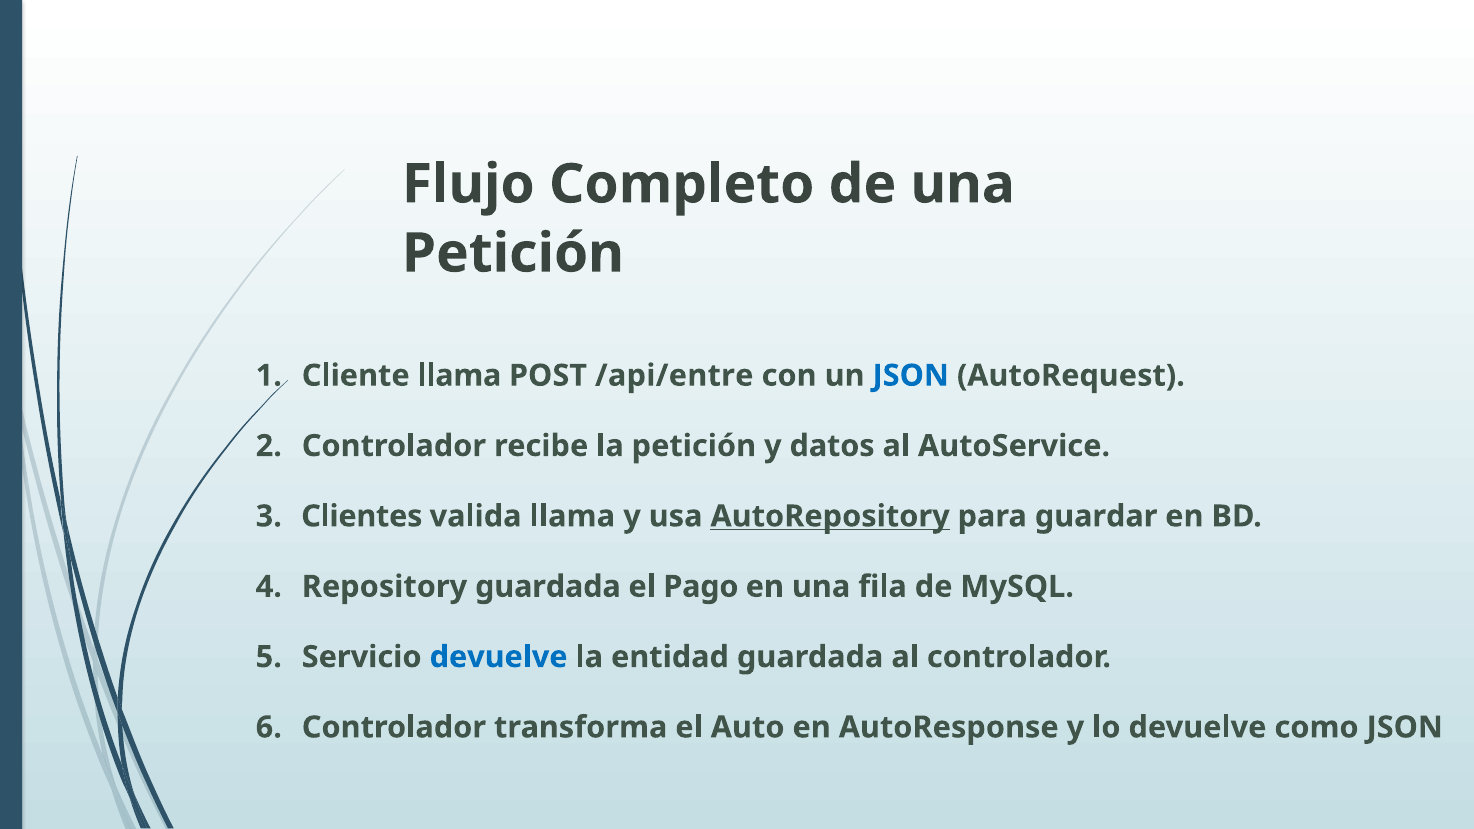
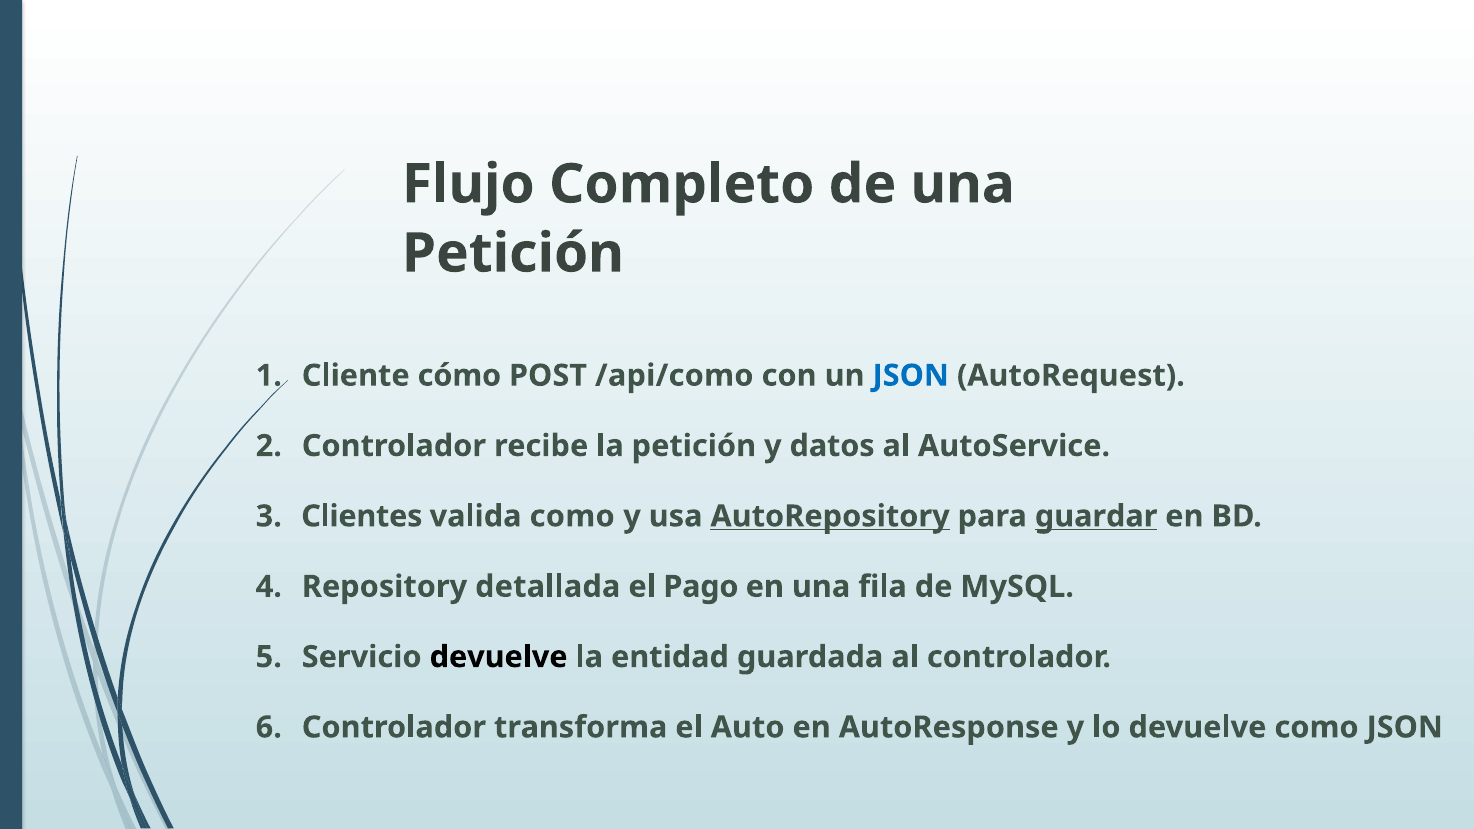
Cliente llama: llama -> cómo (459, 376)
/api/entre: /api/entre -> /api/como (674, 376)
valida llama: llama -> como (572, 516)
guardar underline: none -> present (1096, 516)
Repository guardada: guardada -> detallada (548, 587)
devuelve colour: blue -> black (499, 657)
